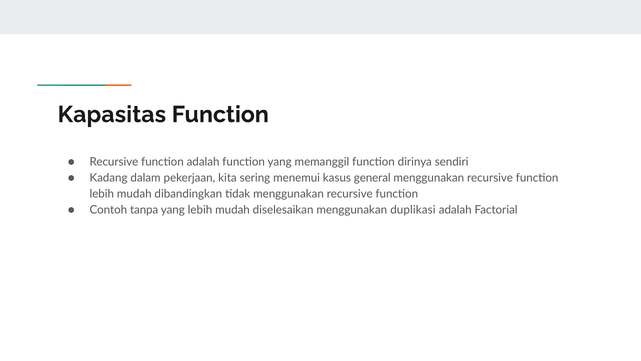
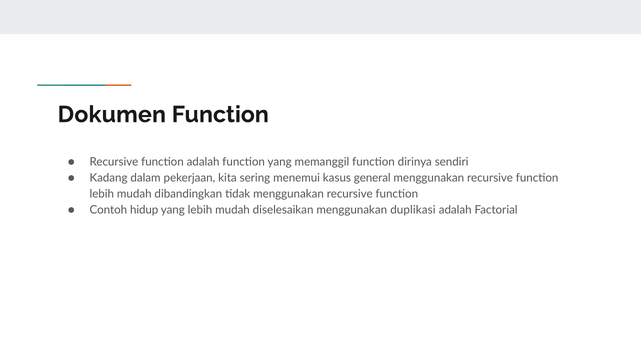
Kapasitas: Kapasitas -> Dokumen (112, 114)
tanpa: tanpa -> hidup (144, 210)
